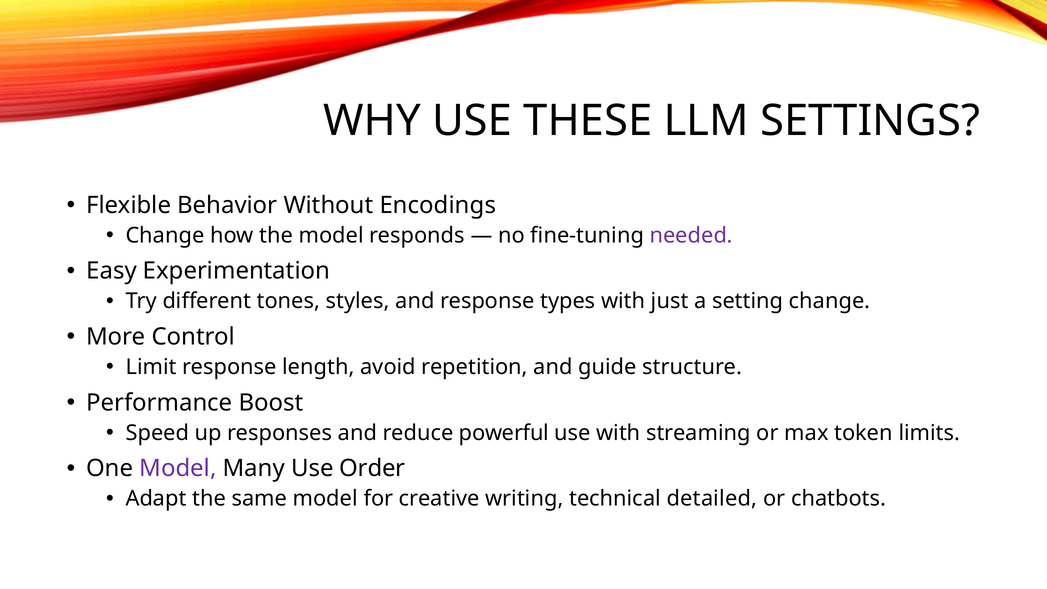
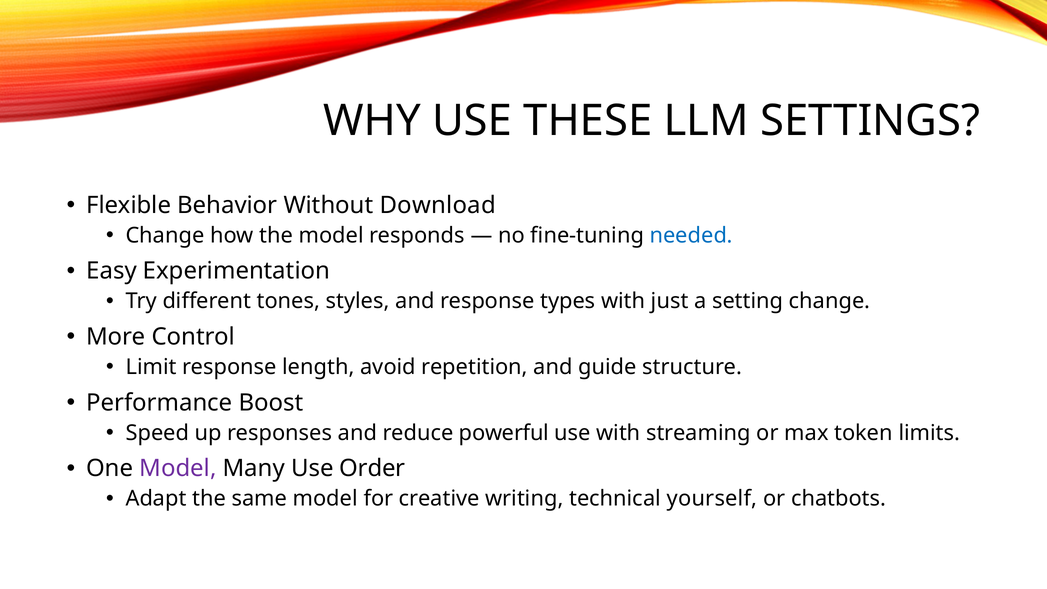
Encodings: Encodings -> Download (438, 205)
needed colour: purple -> blue (691, 235)
detailed: detailed -> yourself (712, 499)
